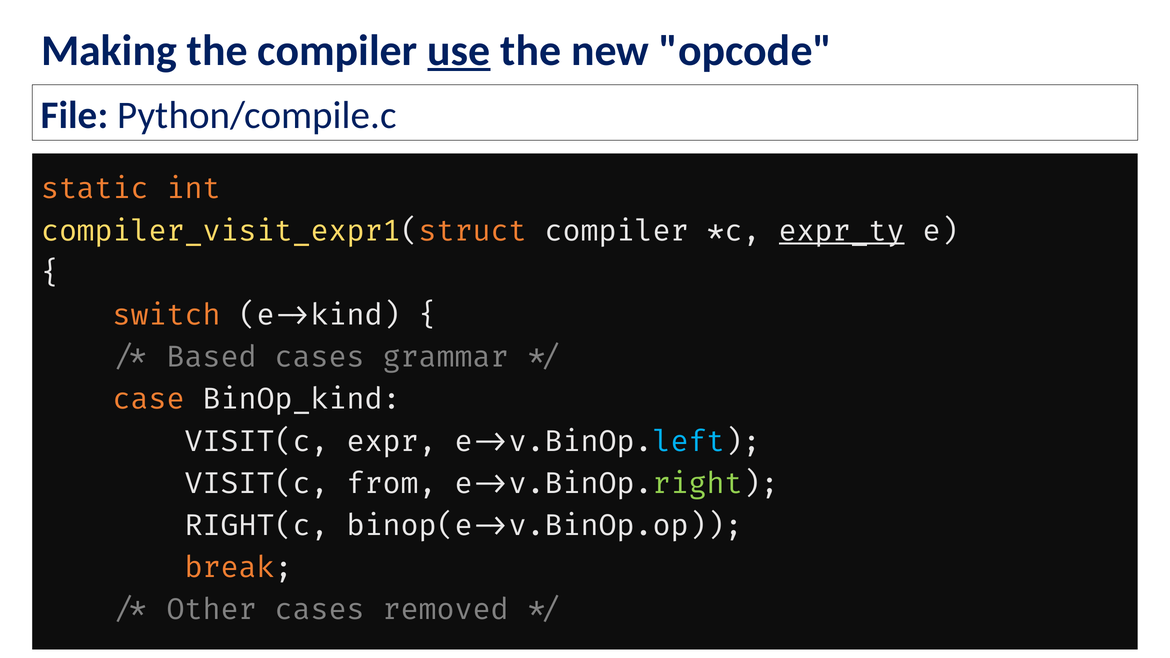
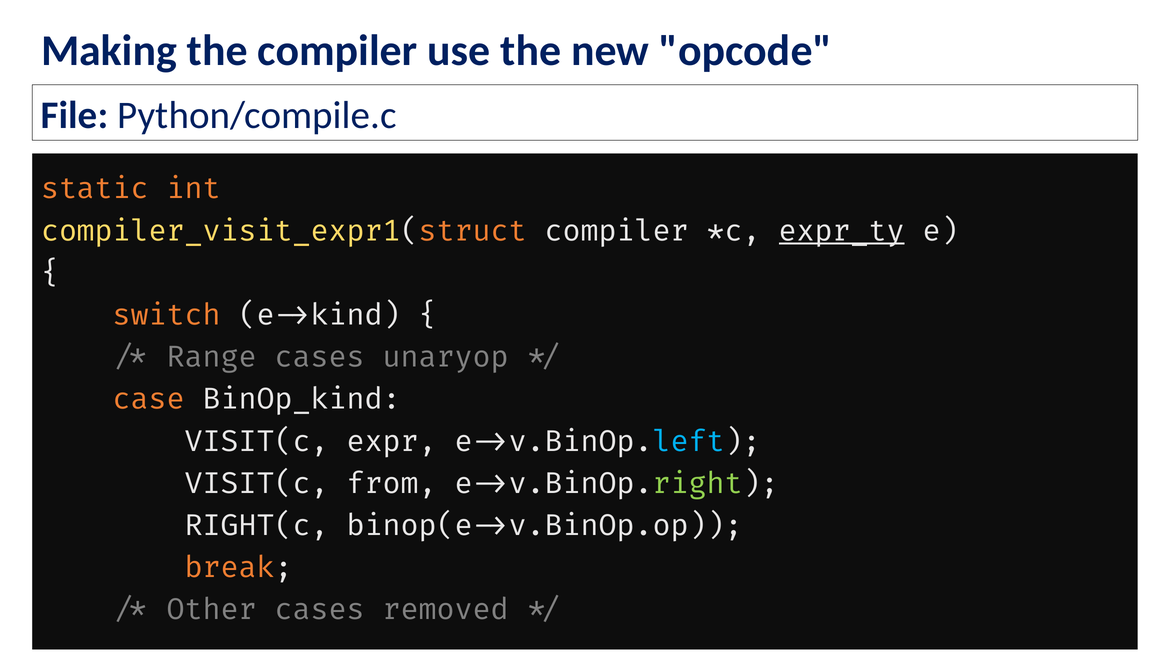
use underline: present -> none (459, 51)
Based: Based -> Range (212, 357)
grammar: grammar -> unaryop (446, 357)
